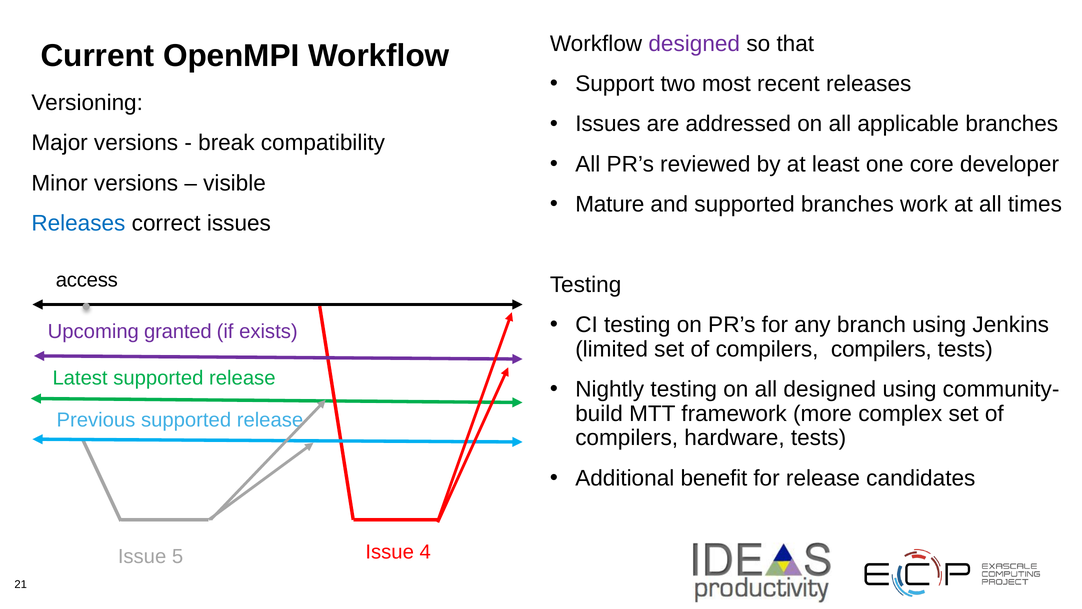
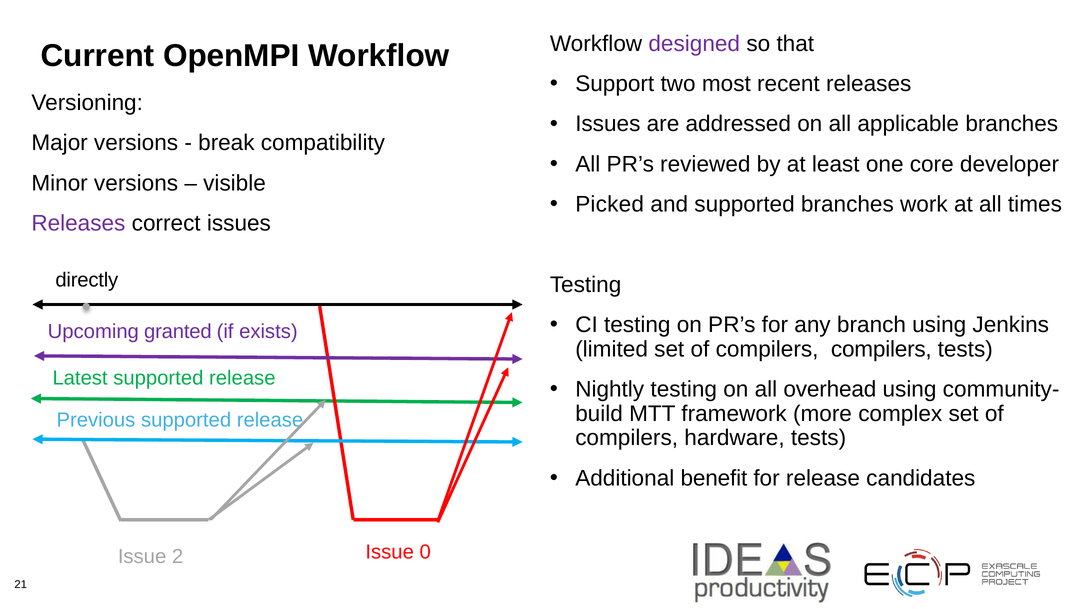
Mature: Mature -> Picked (610, 204)
Releases colour: blue -> purple (78, 223)
access: access -> directly (87, 280)
all designed: designed -> overhead (830, 389)
5: 5 -> 2 (178, 556)
4: 4 -> 0 (425, 552)
